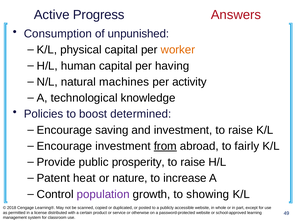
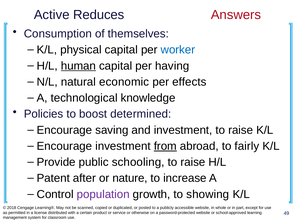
Progress: Progress -> Reduces (99, 15)
unpunished: unpunished -> themselves (138, 34)
worker colour: orange -> blue (178, 50)
human underline: none -> present (78, 66)
machines: machines -> economic (124, 82)
activity: activity -> effects (189, 82)
prosperity: prosperity -> schooling (138, 162)
heat: heat -> after (84, 178)
